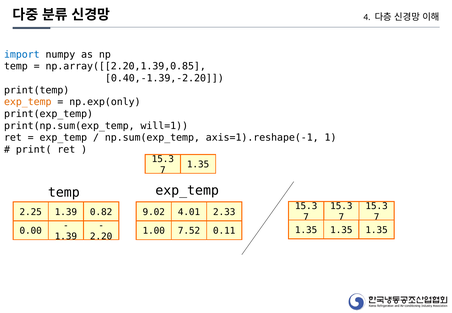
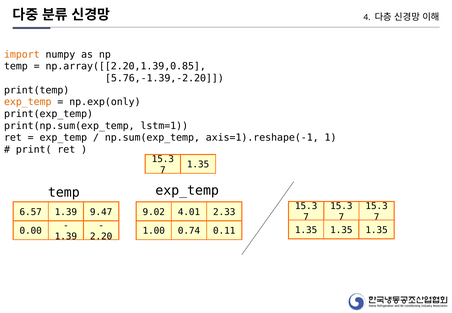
import colour: blue -> orange (22, 54)
0.40,-1.39,-2.20: 0.40,-1.39,-2.20 -> 5.76,-1.39,-2.20 (164, 78)
will=1: will=1 -> lstm=1 (164, 126)
2.25: 2.25 -> 6.57 (31, 212)
0.82: 0.82 -> 9.47 (101, 212)
7.52: 7.52 -> 0.74 (189, 231)
